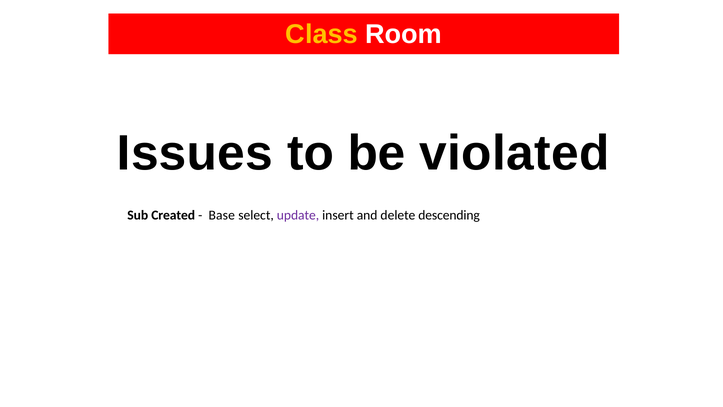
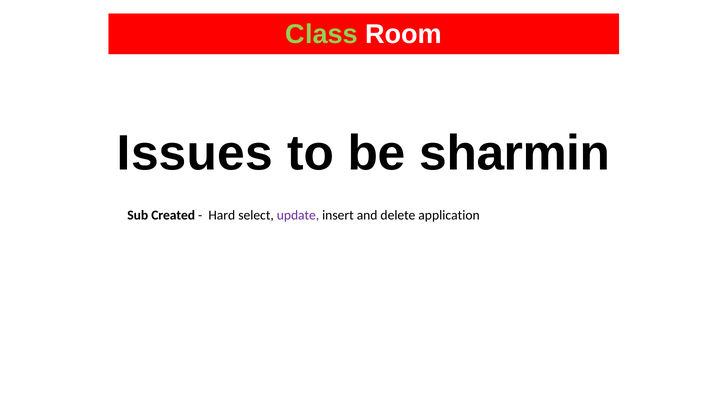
Class colour: yellow -> light green (322, 34)
violated: violated -> sharmin (515, 153)
Base: Base -> Hard (222, 215)
descending: descending -> application (449, 215)
